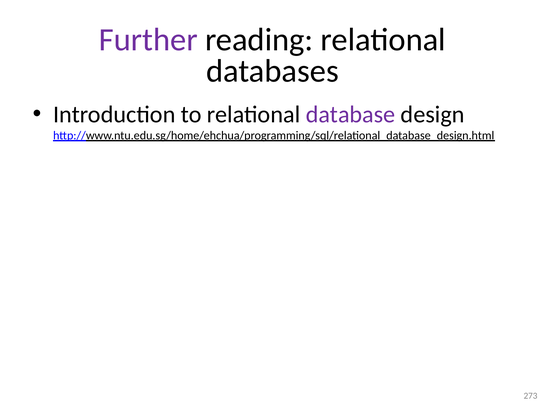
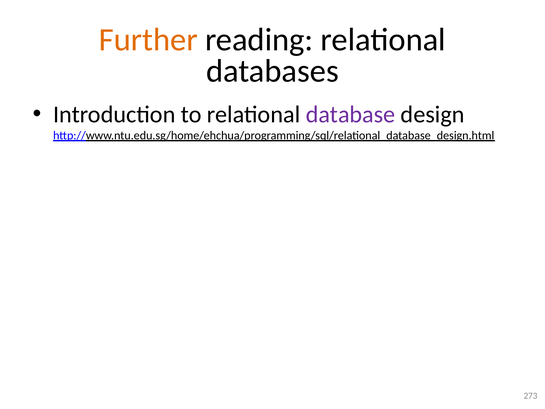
Further colour: purple -> orange (148, 40)
